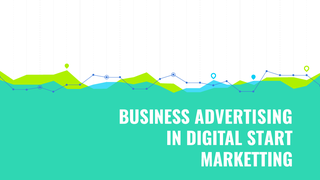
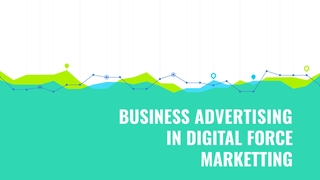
START: START -> FORCE (270, 139)
